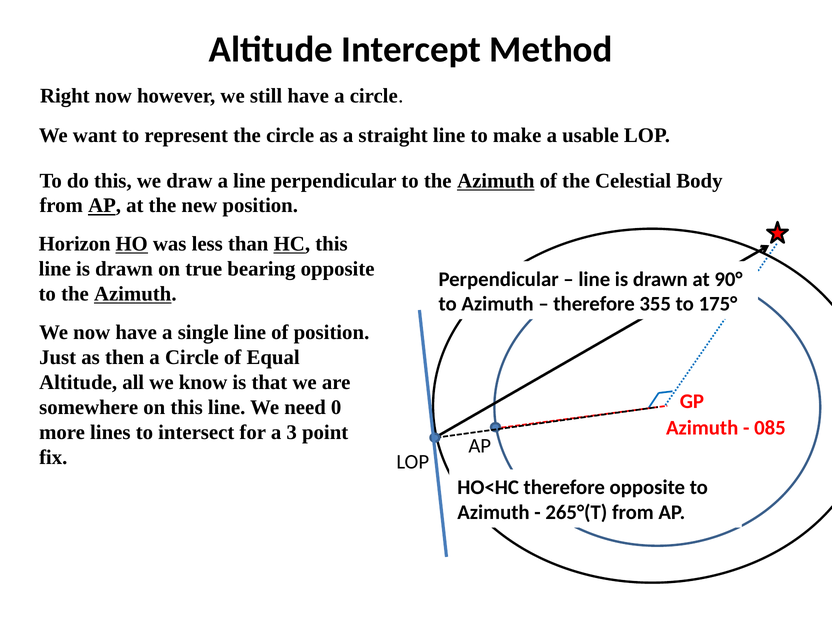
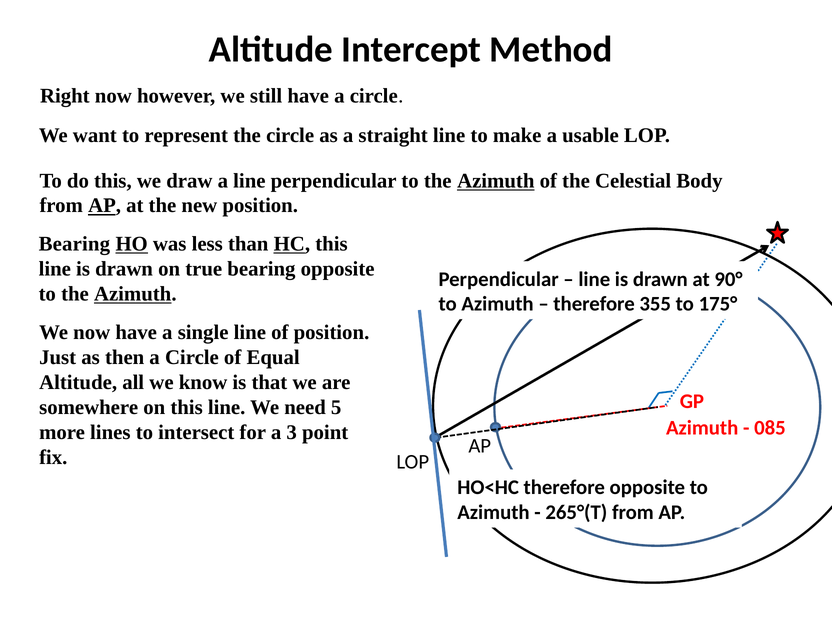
Horizon: Horizon -> Bearing (74, 244)
0: 0 -> 5 (336, 407)
